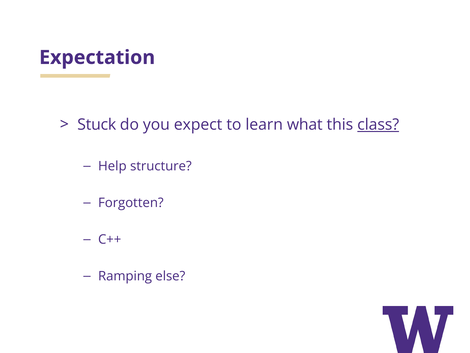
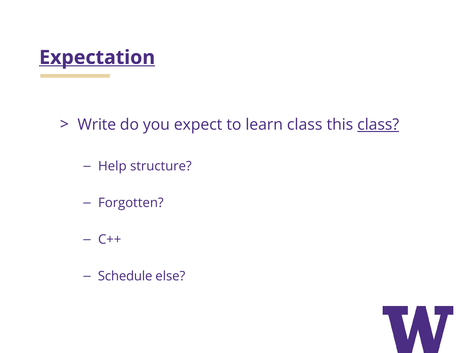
Expectation underline: none -> present (97, 57)
Stuck: Stuck -> Write (97, 124)
learn what: what -> class (305, 124)
Ramping: Ramping -> Schedule (125, 276)
